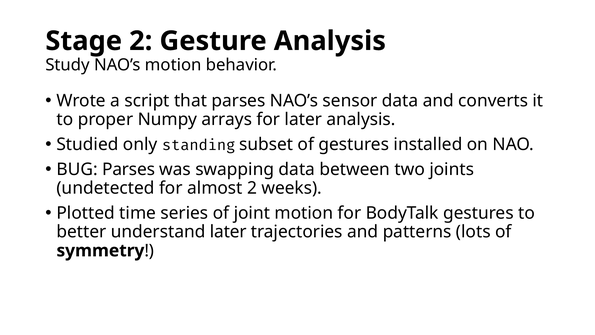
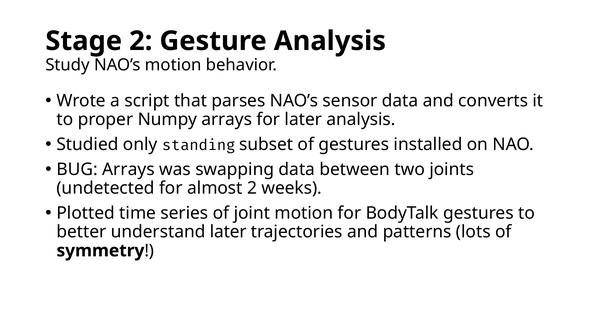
BUG Parses: Parses -> Arrays (128, 169)
